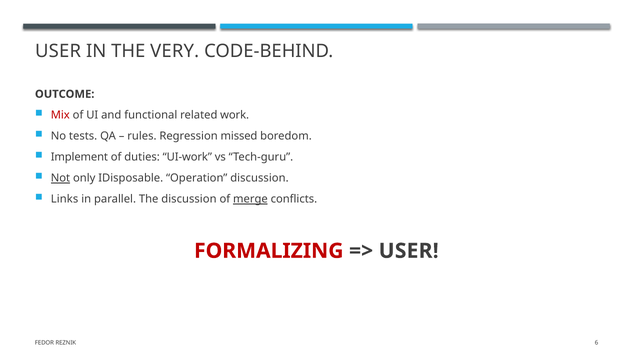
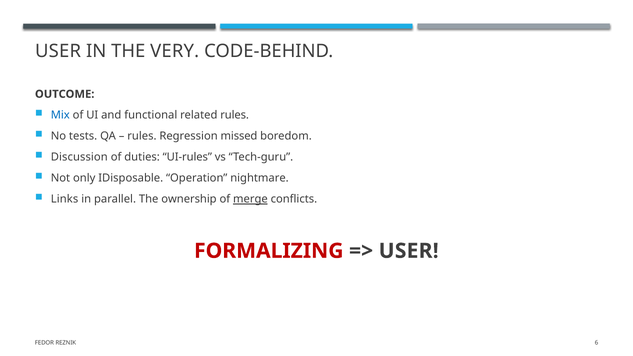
Mix colour: red -> blue (60, 115)
related work: work -> rules (235, 115)
Implement: Implement -> Discussion (79, 157)
UI-work: UI-work -> UI-rules (187, 157)
Not underline: present -> none (60, 178)
Operation discussion: discussion -> nightmare (259, 178)
The discussion: discussion -> ownership (189, 199)
